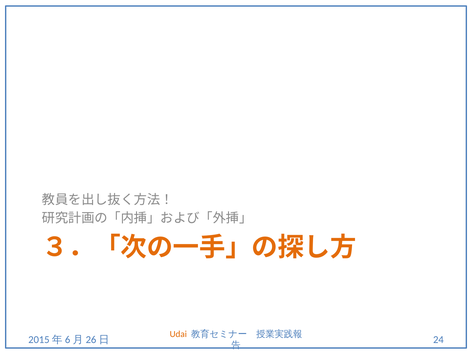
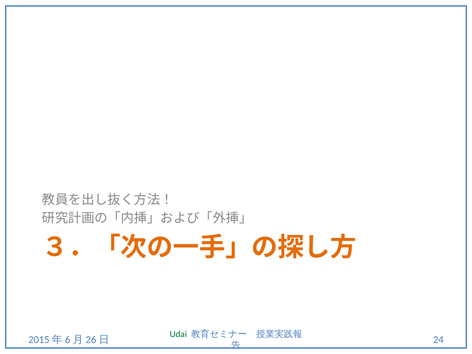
Udai colour: orange -> green (178, 334)
